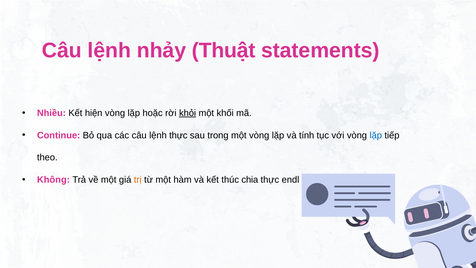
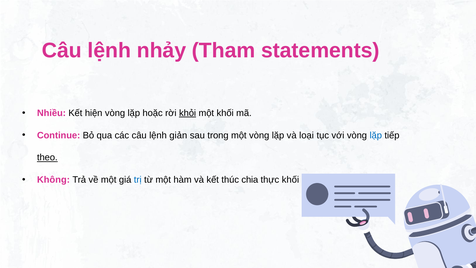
Thuật: Thuật -> Tham (224, 51)
lệnh thực: thực -> giản (178, 135)
tính: tính -> loại (307, 135)
theo underline: none -> present (47, 157)
trị colour: orange -> blue (138, 180)
thực endl: endl -> khối (290, 180)
